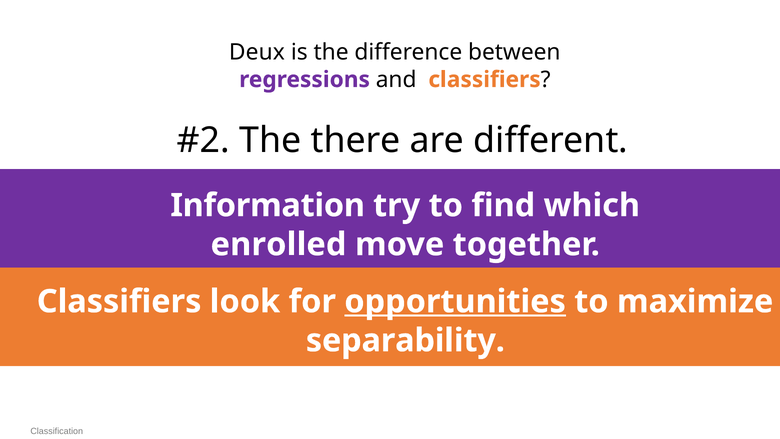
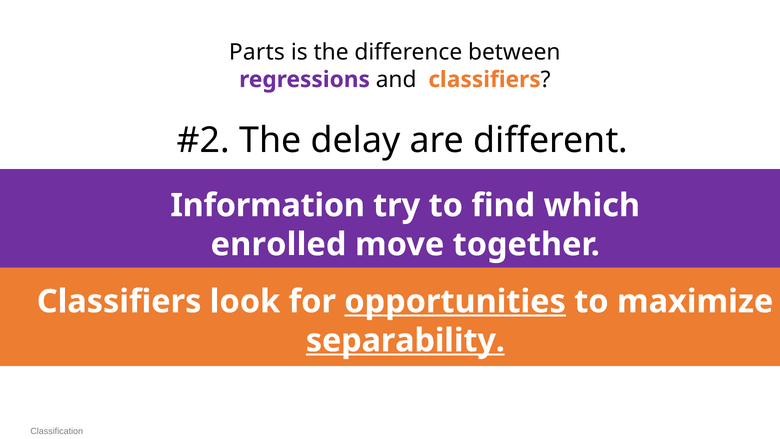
Deux: Deux -> Parts (257, 52)
there: there -> delay (356, 140)
separability underline: none -> present (405, 340)
